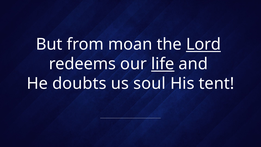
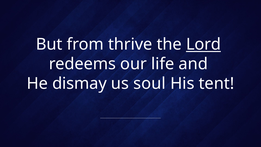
moan: moan -> thrive (130, 44)
life underline: present -> none (163, 64)
doubts: doubts -> dismay (79, 83)
